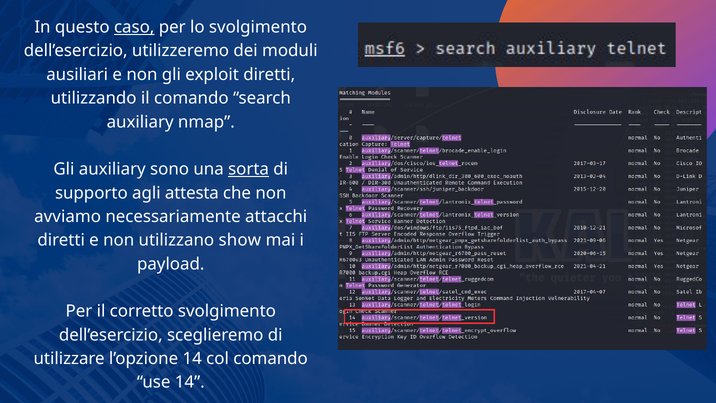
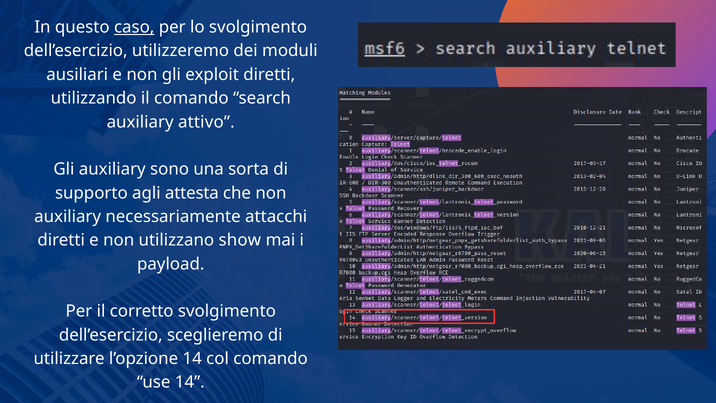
nmap: nmap -> attivo (206, 122)
sorta underline: present -> none (249, 169)
avviamo: avviamo -> auxiliary (68, 217)
